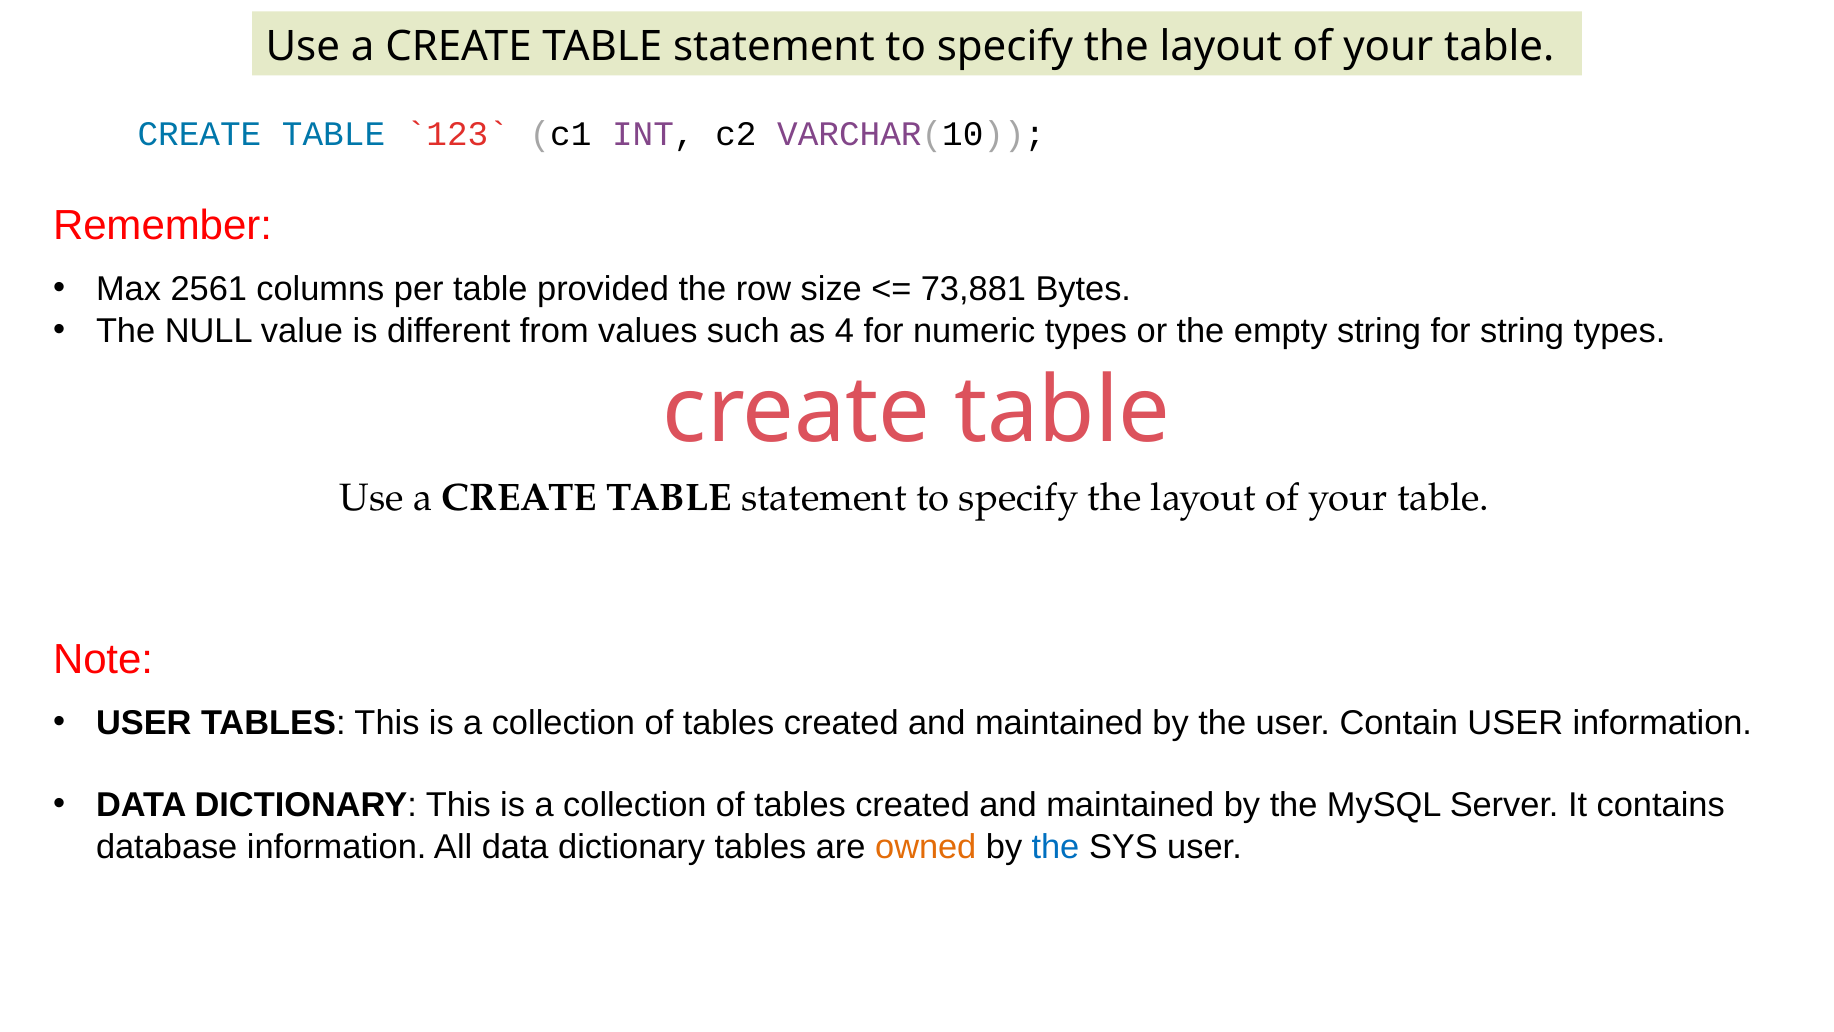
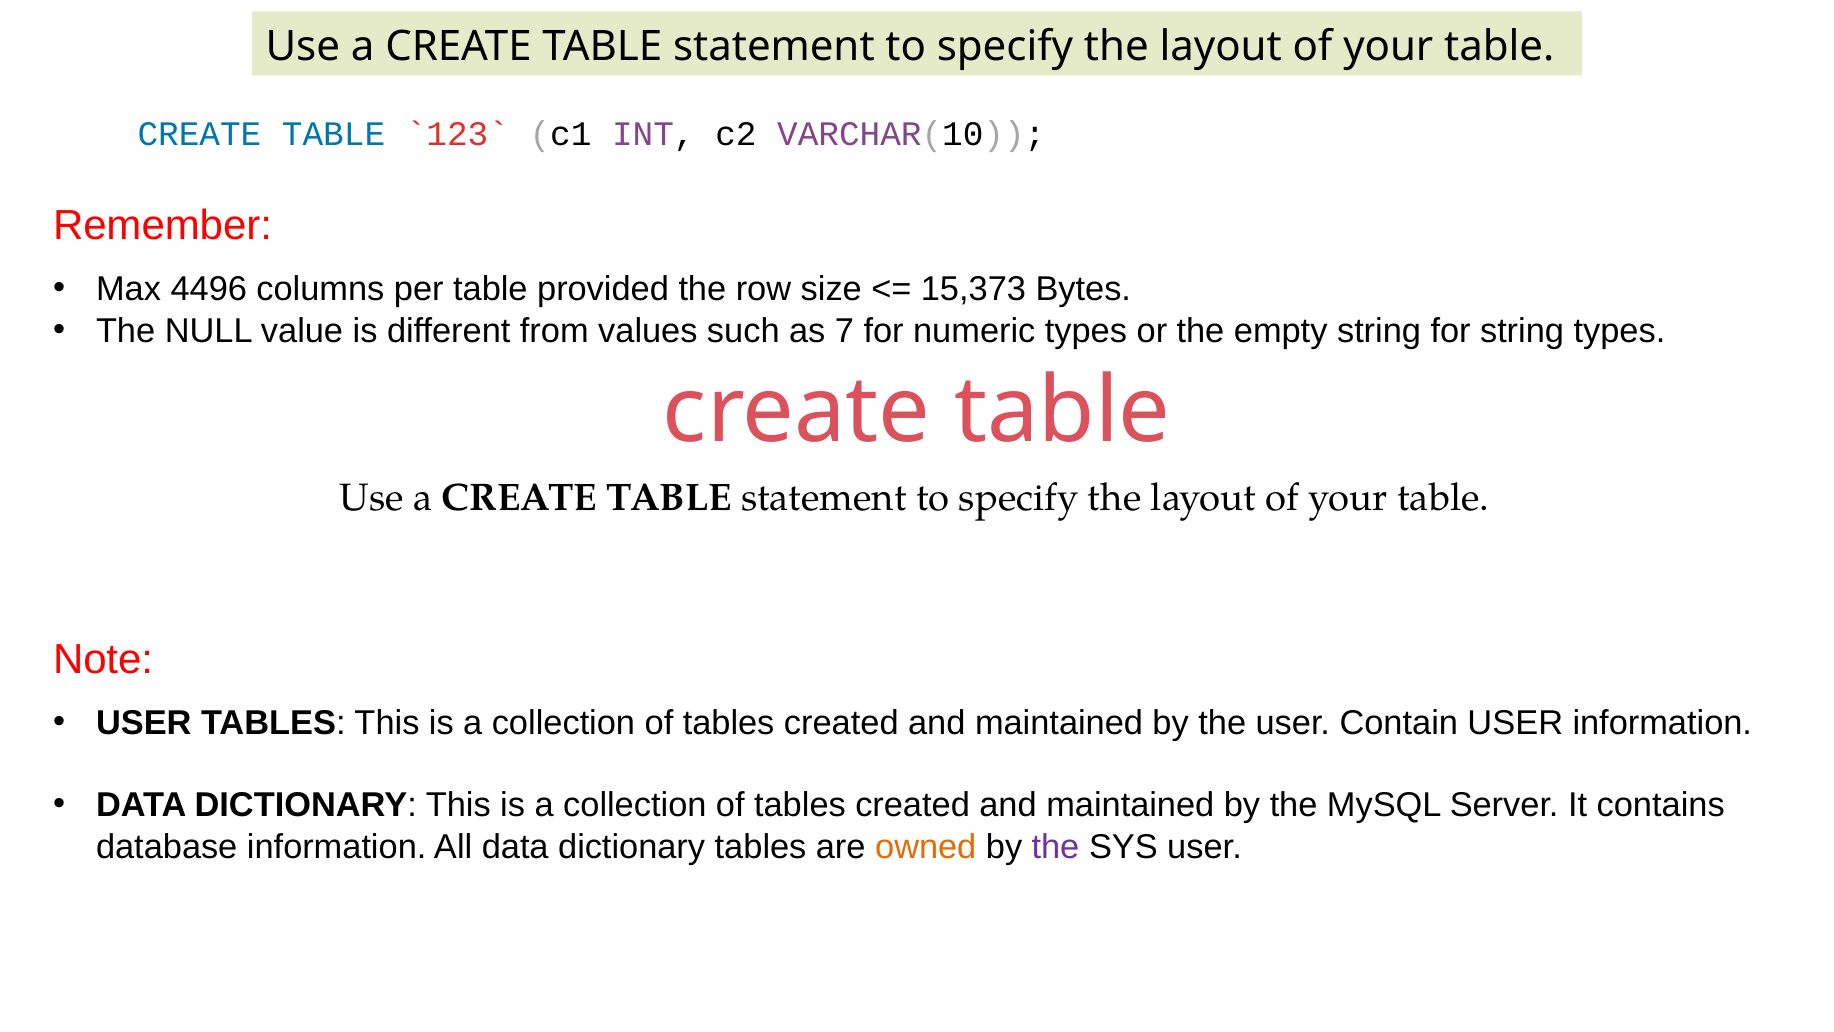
2561: 2561 -> 4496 (209, 289)
73,881: 73,881 -> 15,373 (973, 289)
4: 4 -> 7 (844, 331)
the colour: blue -> purple (1055, 846)
